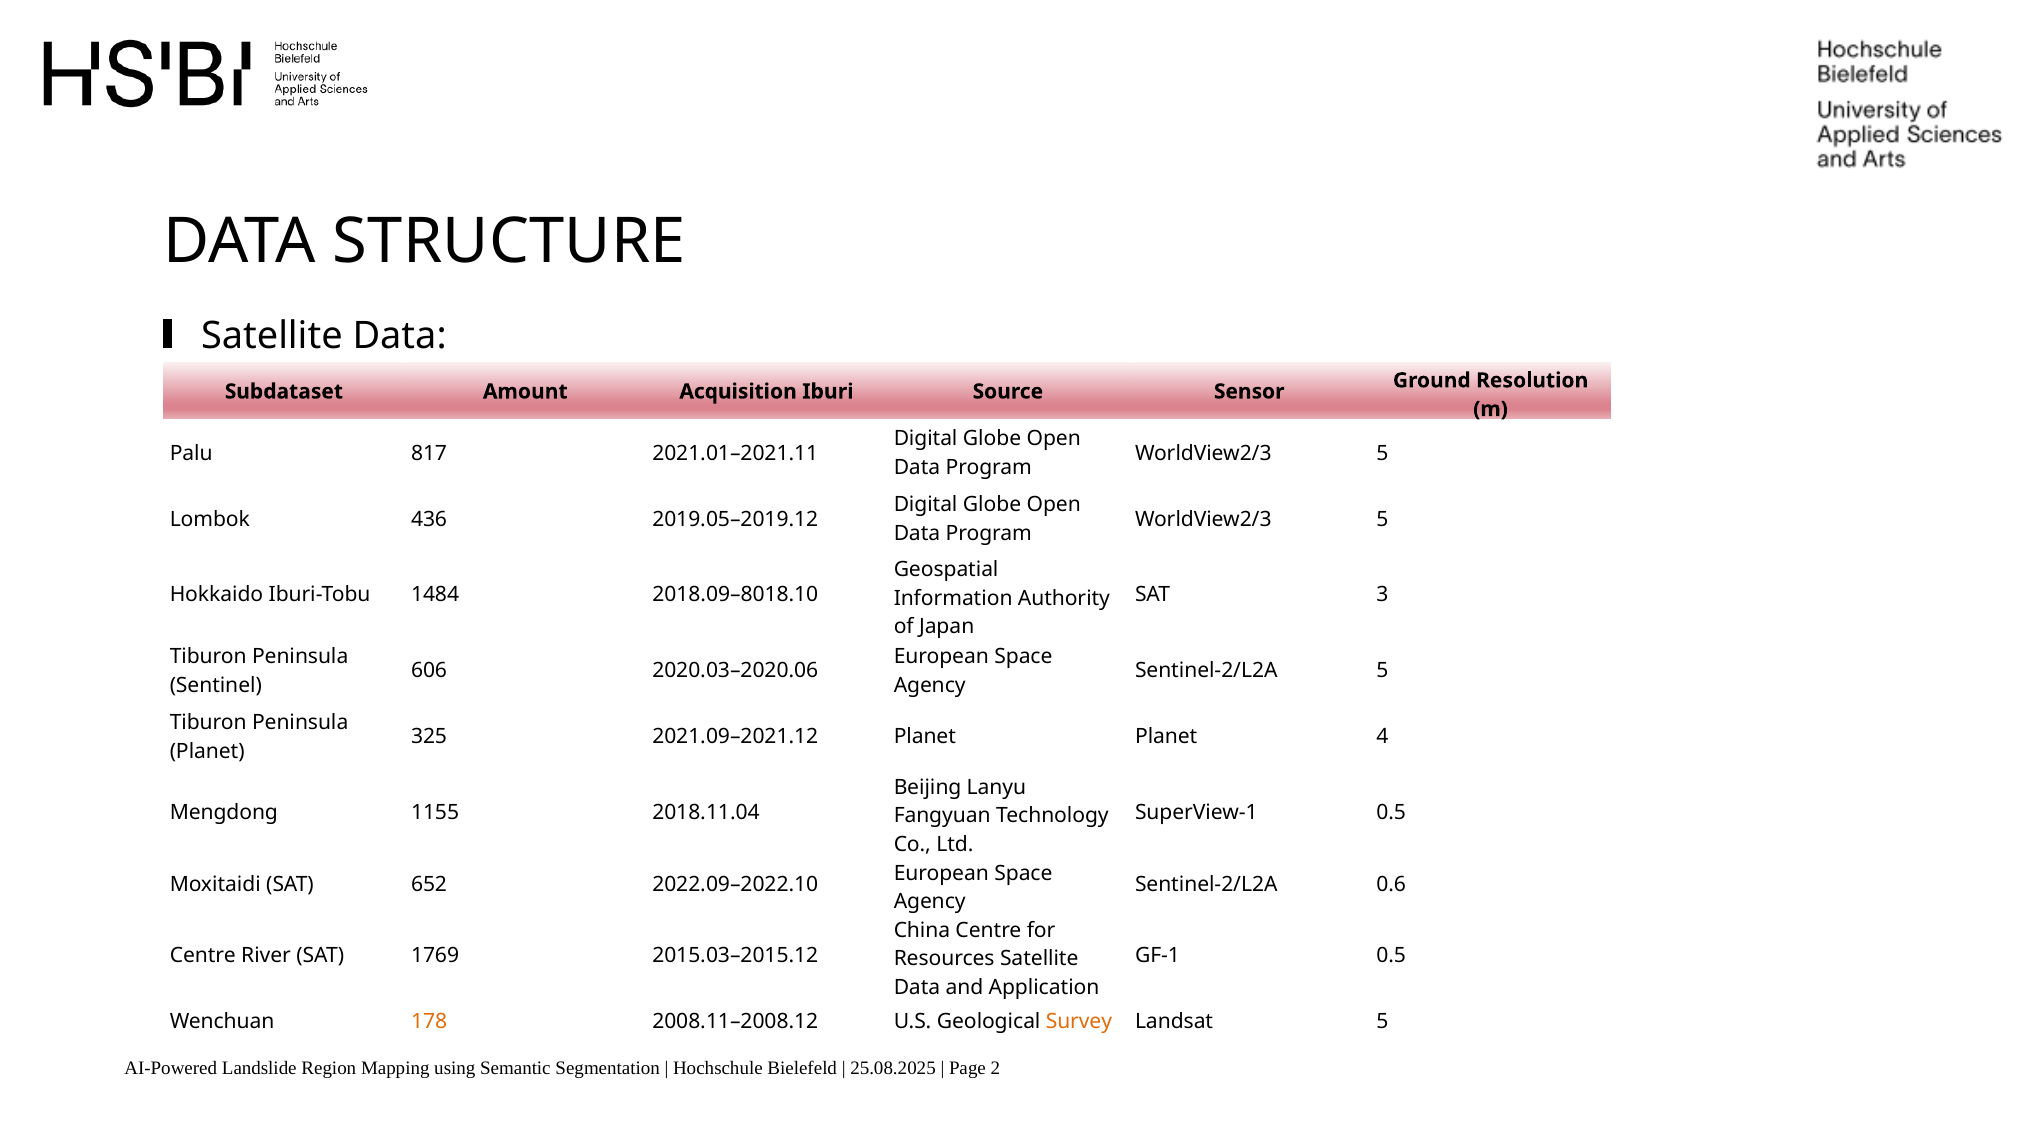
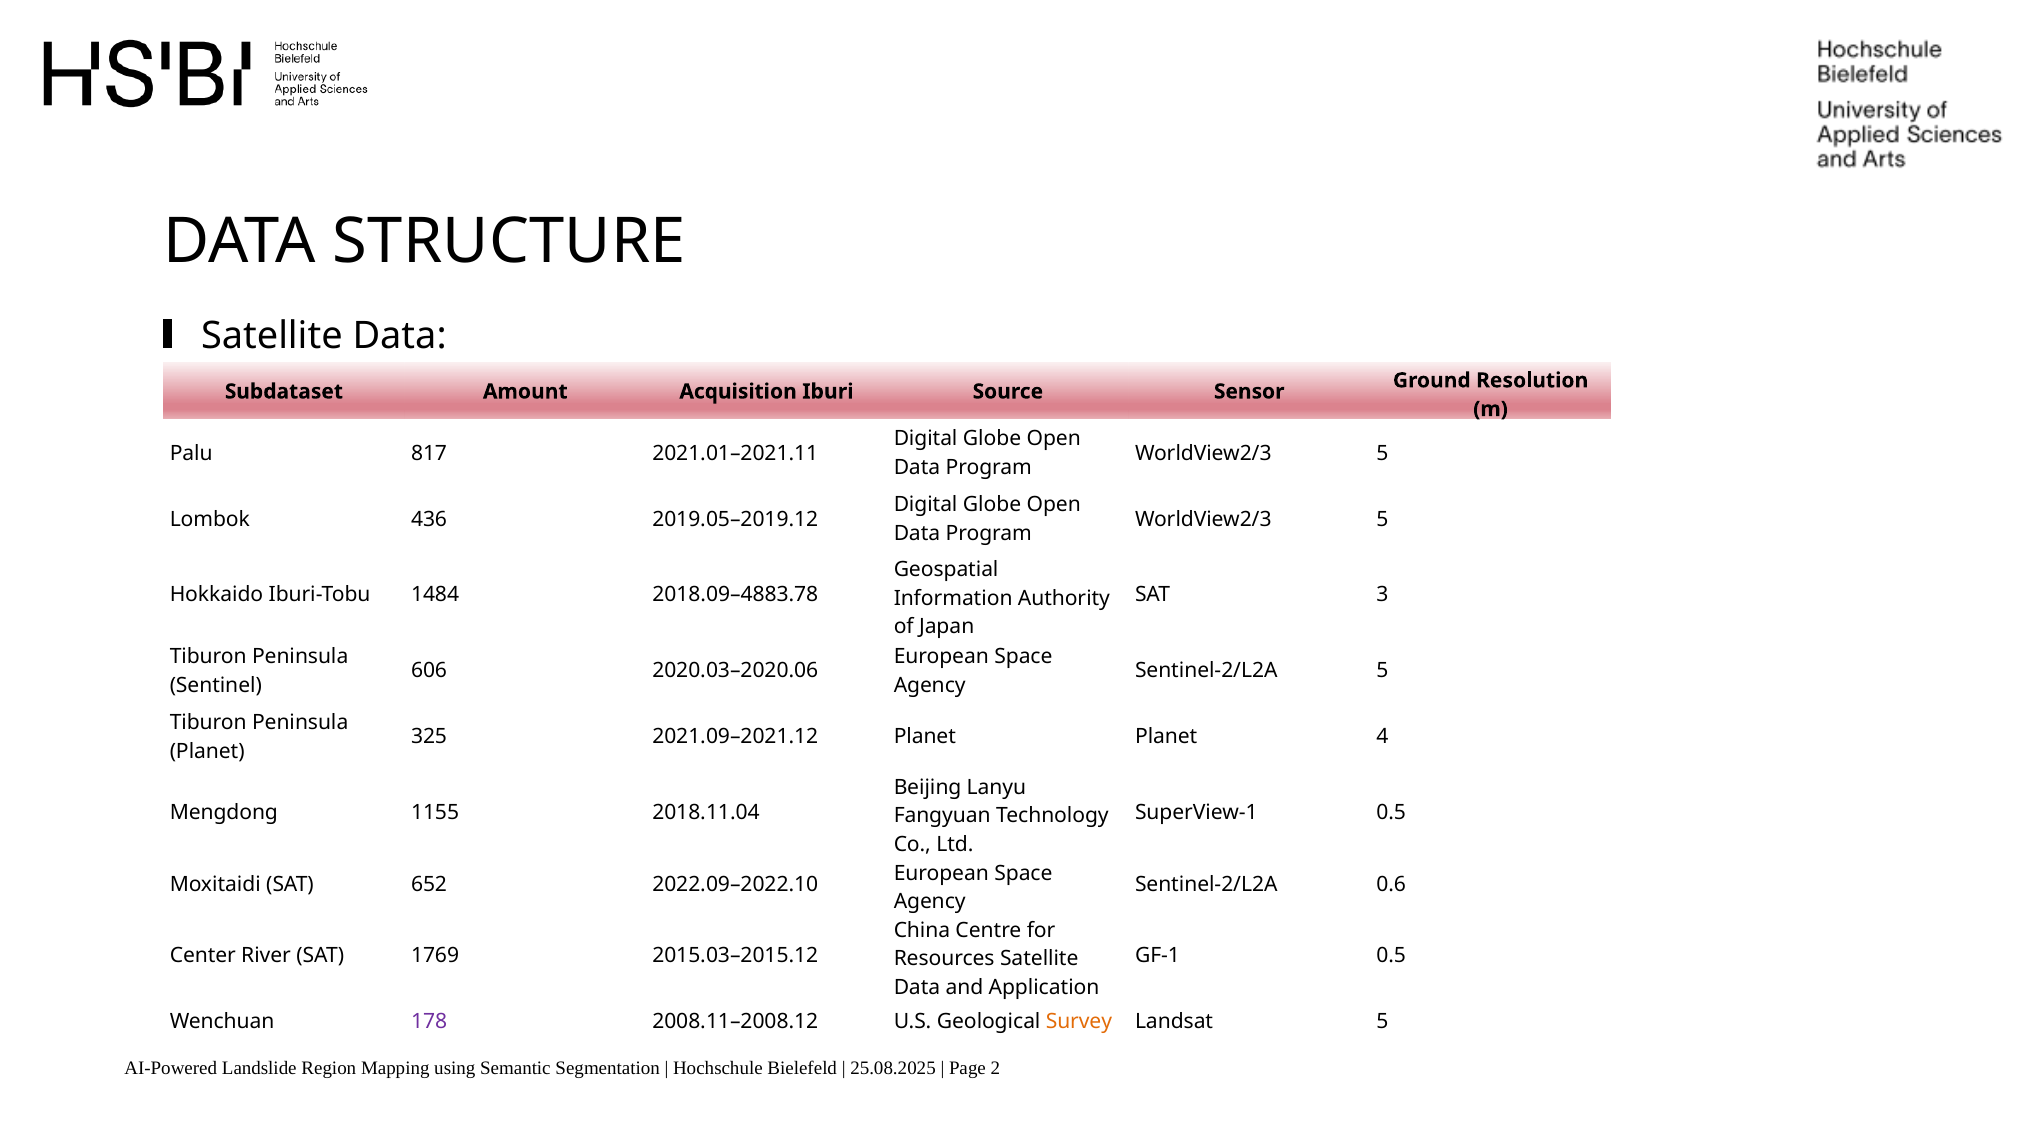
2018.09–8018.10: 2018.09–8018.10 -> 2018.09–4883.78 (735, 595)
Centre: Centre -> Center (203, 956)
178 colour: orange -> purple (429, 1022)
